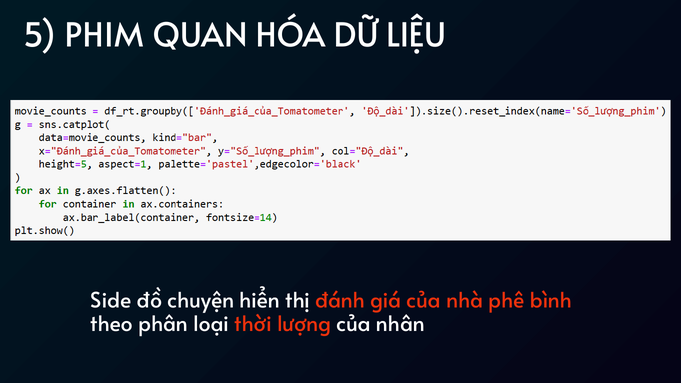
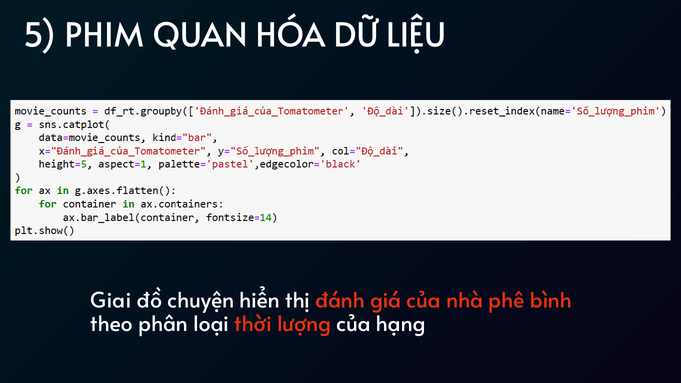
Side: Side -> Giai (111, 301)
nhân: nhân -> hạng (401, 324)
